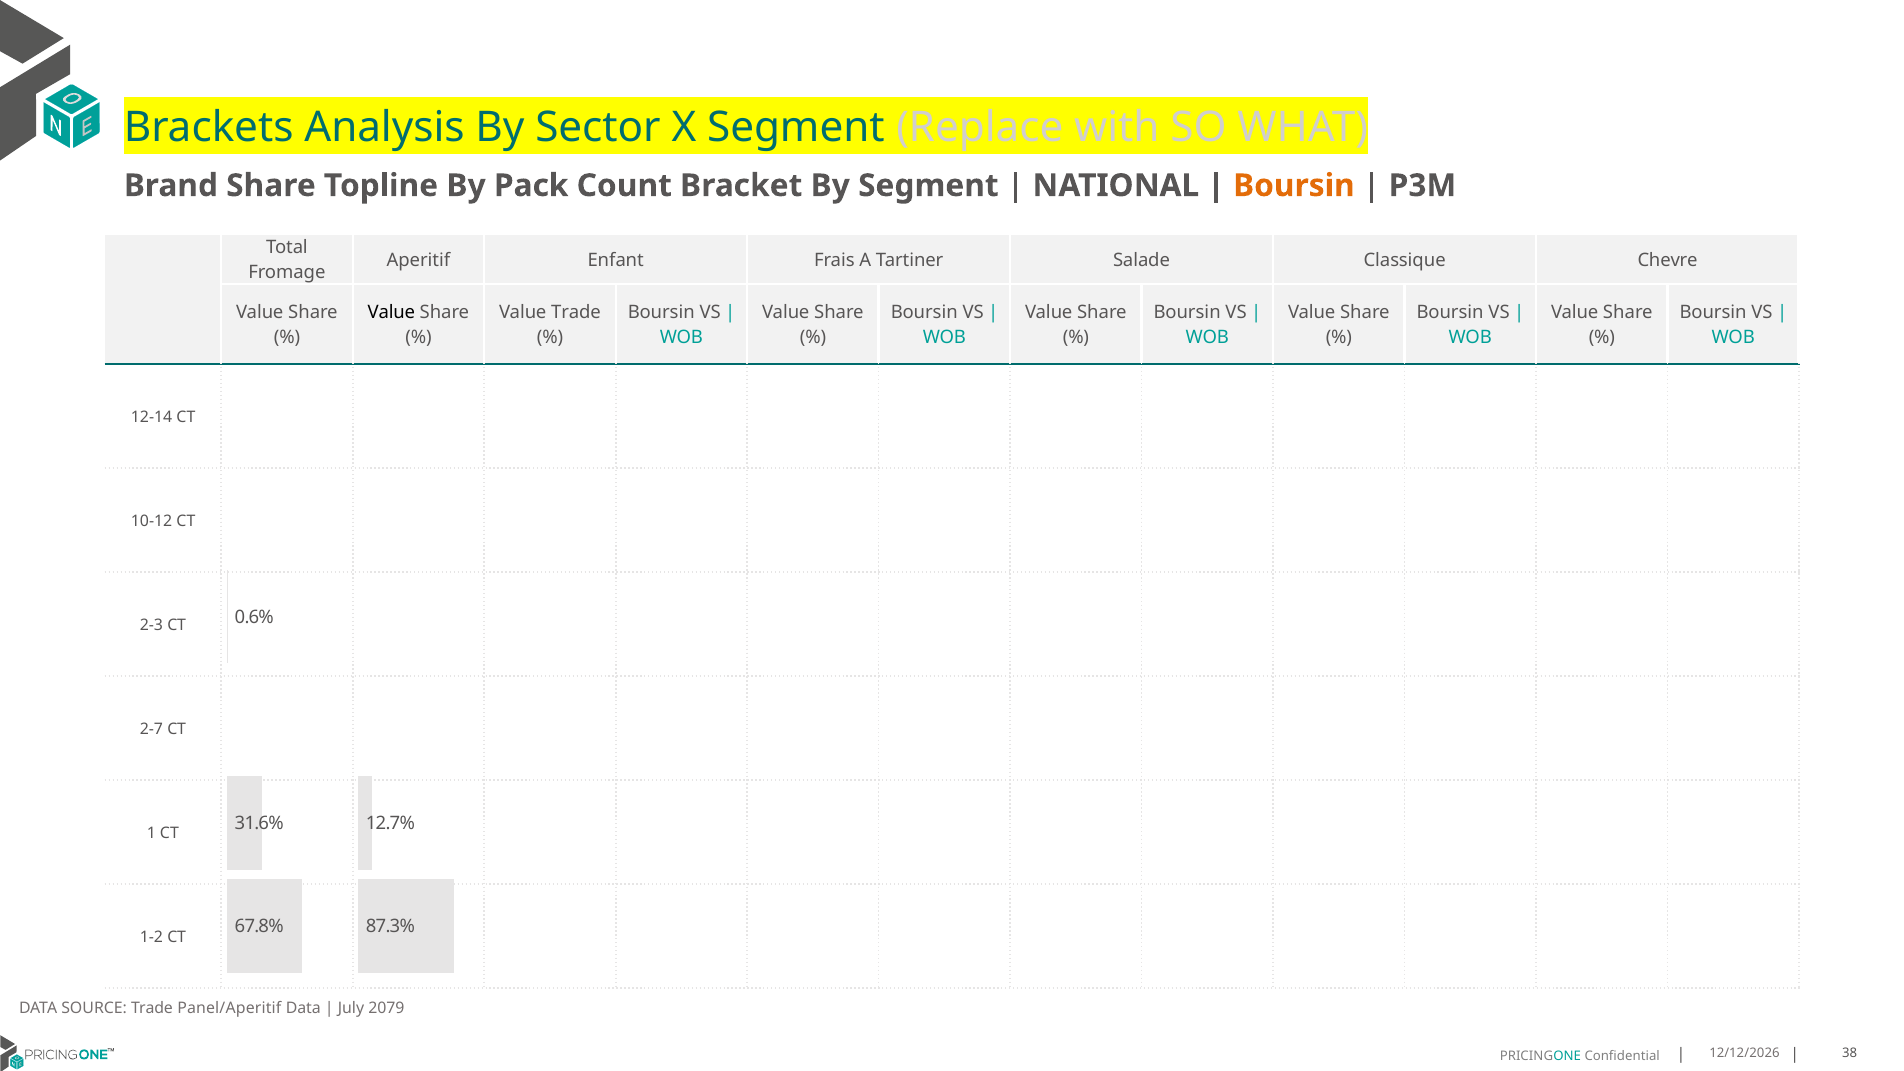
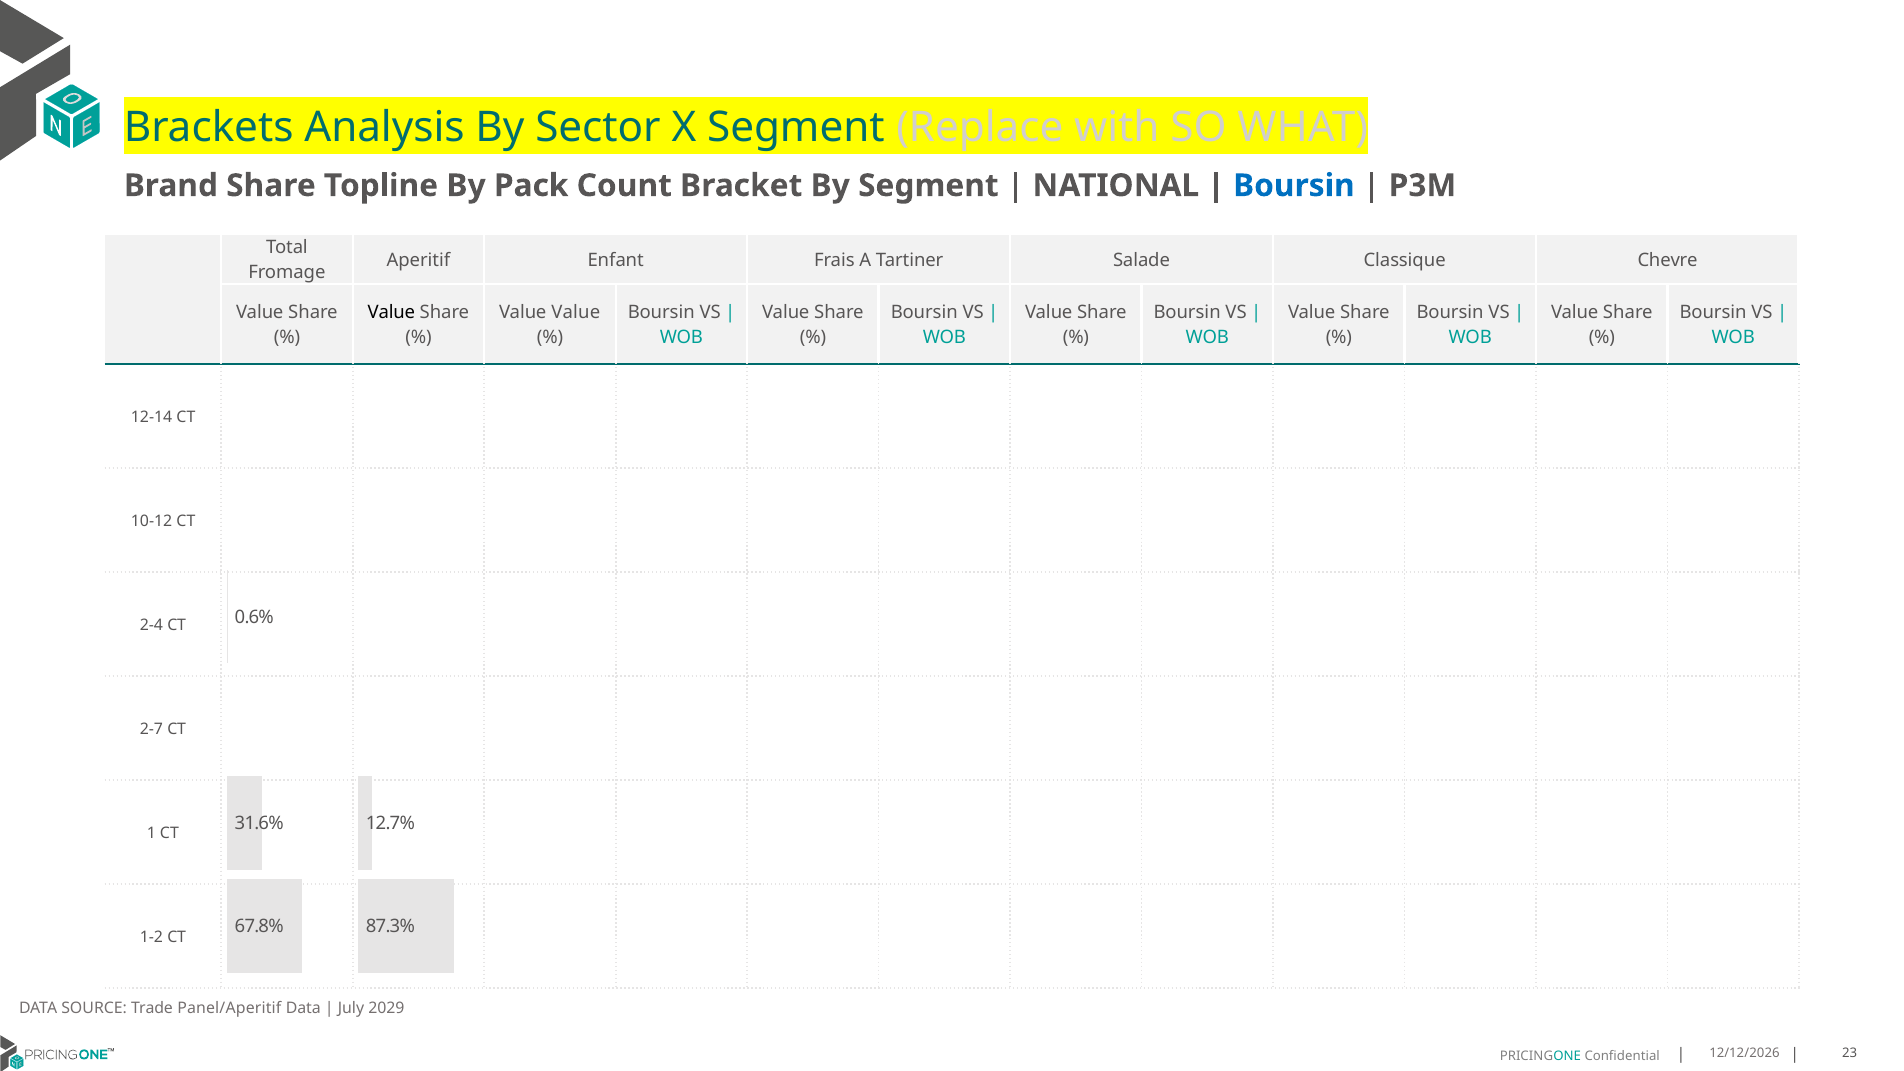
Boursin colour: orange -> blue (1294, 186)
Value Trade: Trade -> Value (576, 313)
2-3: 2-3 -> 2-4 (152, 625)
2079: 2079 -> 2029 (386, 1009)
38: 38 -> 23 (1850, 1053)
